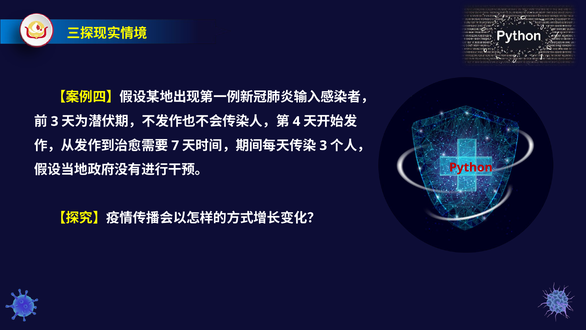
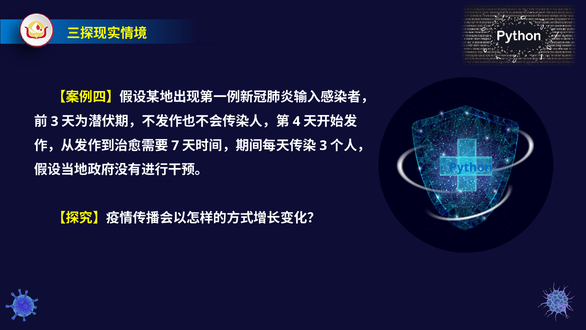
Python colour: red -> blue (471, 167)
